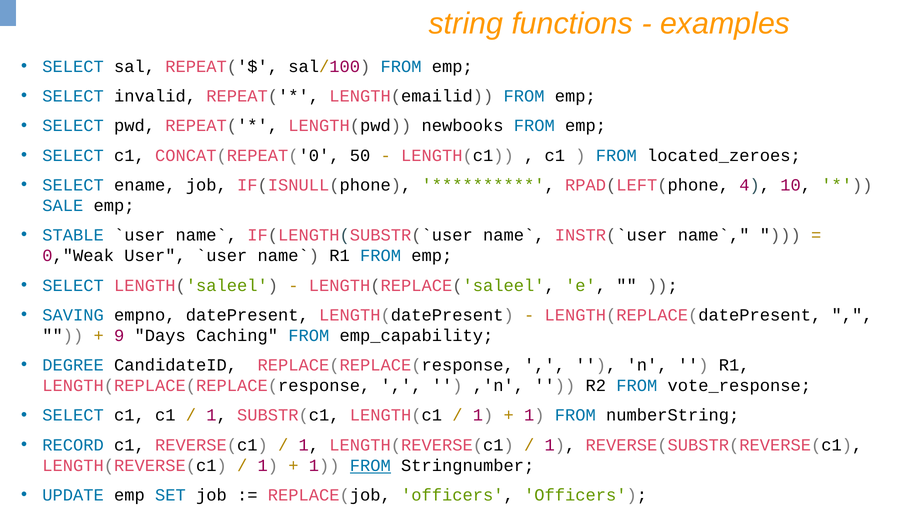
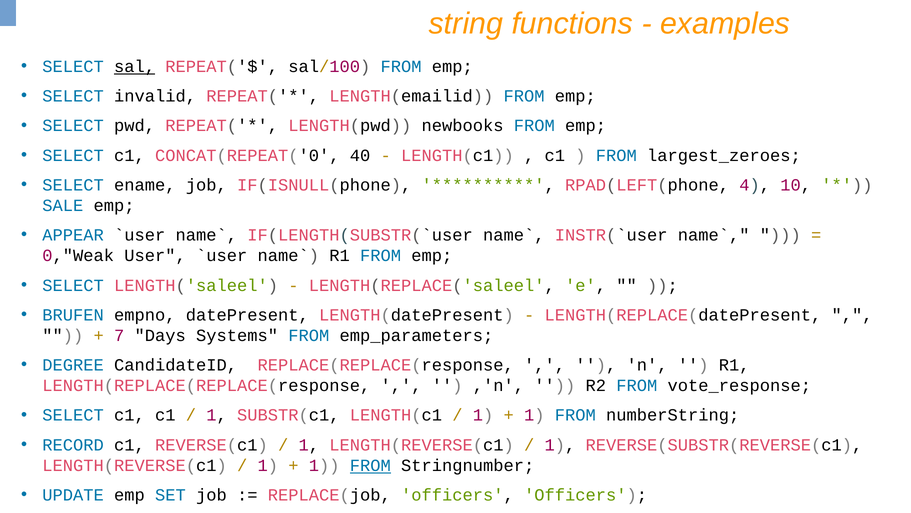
sal underline: none -> present (135, 67)
50: 50 -> 40 (360, 155)
located_zeroes: located_zeroes -> largest_zeroes (724, 155)
STABLE: STABLE -> APPEAR (73, 235)
SAVING: SAVING -> BRUFEN (73, 315)
9: 9 -> 7 (119, 335)
Caching: Caching -> Systems (237, 335)
emp_capability: emp_capability -> emp_parameters (416, 335)
